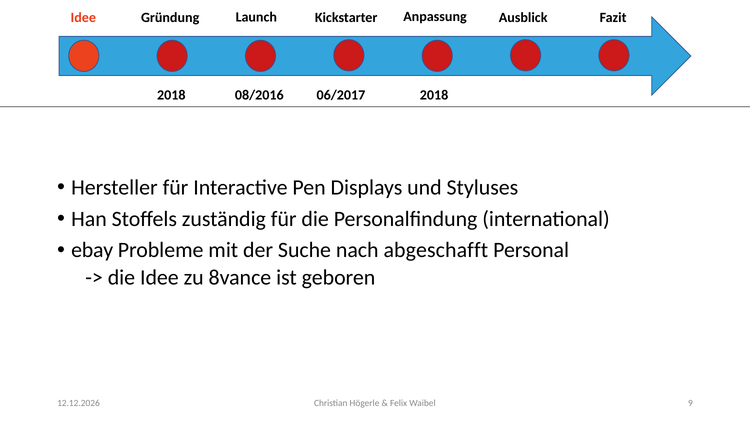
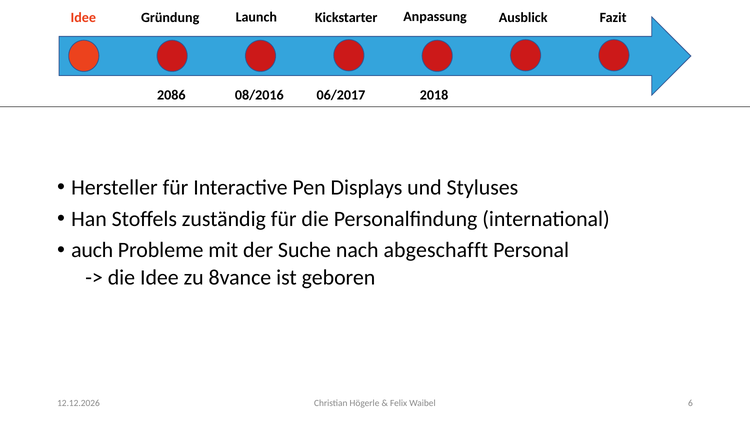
2018: 2018 -> 2086 (171, 95)
ebay: ebay -> auch (92, 250)
9: 9 -> 6 (690, 403)
